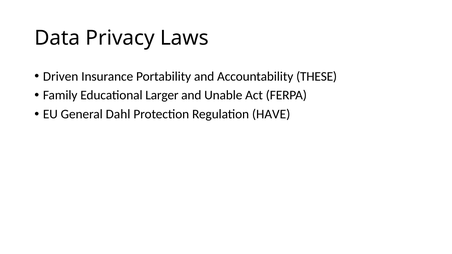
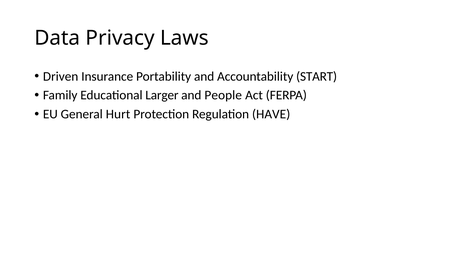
THESE: THESE -> START (317, 76)
Unable: Unable -> People (223, 95)
Dahl: Dahl -> Hurt (118, 114)
